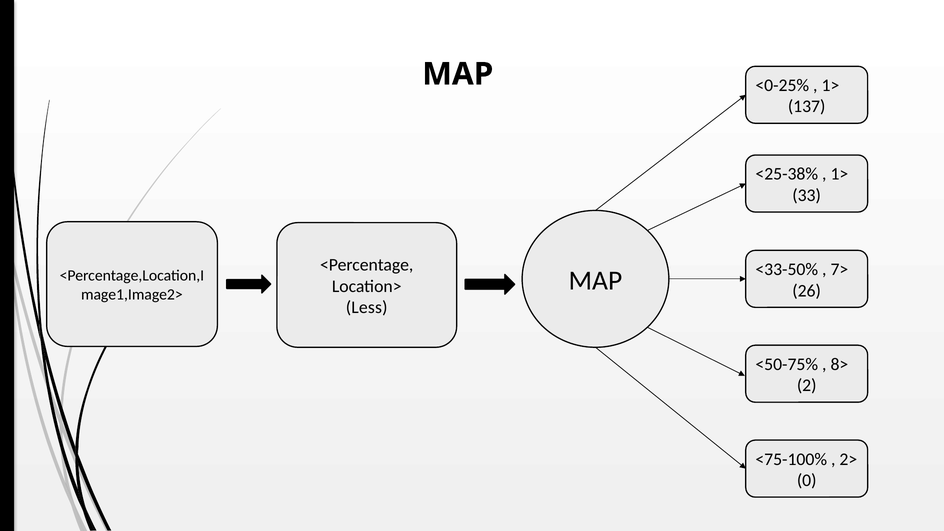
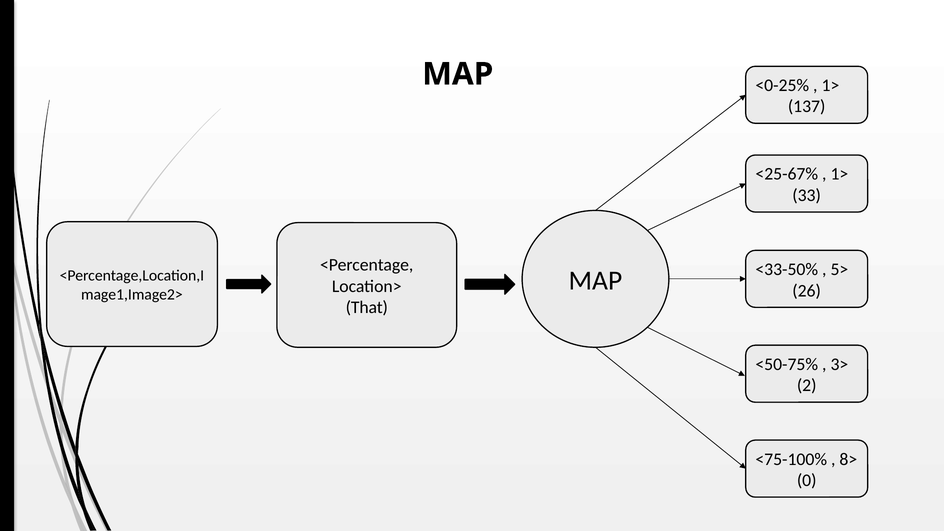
<25-38%: <25-38% -> <25-67% (787, 174)
7>: 7> -> 5> (839, 269)
Less: Less -> That (367, 307)
8>: 8> -> 3> (839, 364)
2>: 2> -> 8> (848, 459)
